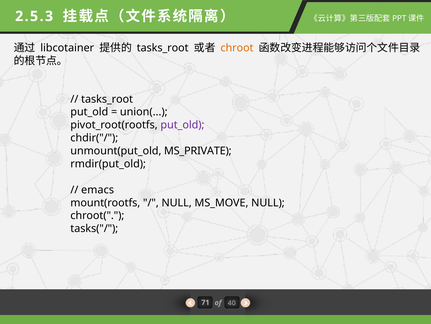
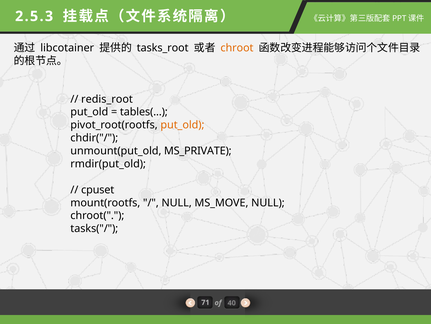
tasks_root: tasks_root -> redis_root (107, 99)
union(: union( -> tables( (144, 112)
put_old colour: purple -> orange (182, 125)
emacs: emacs -> cpuset (98, 189)
